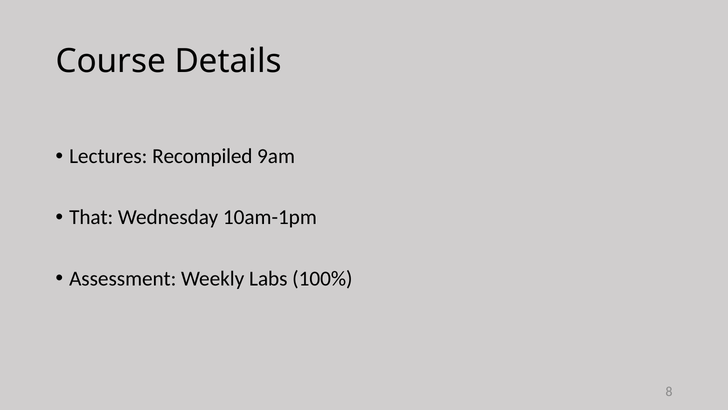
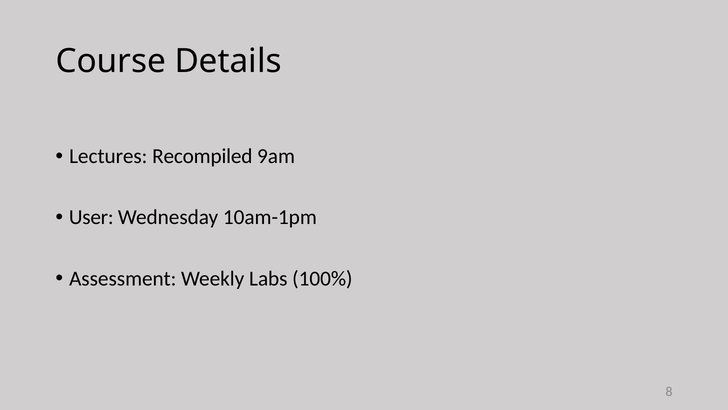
That: That -> User (91, 217)
